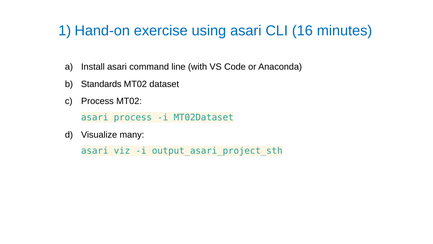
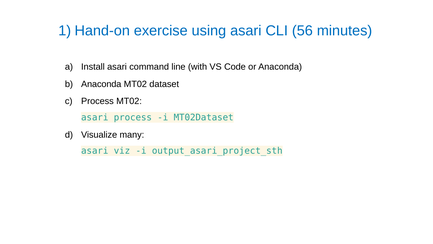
16: 16 -> 56 (302, 31)
Standards: Standards -> Anaconda (101, 84)
